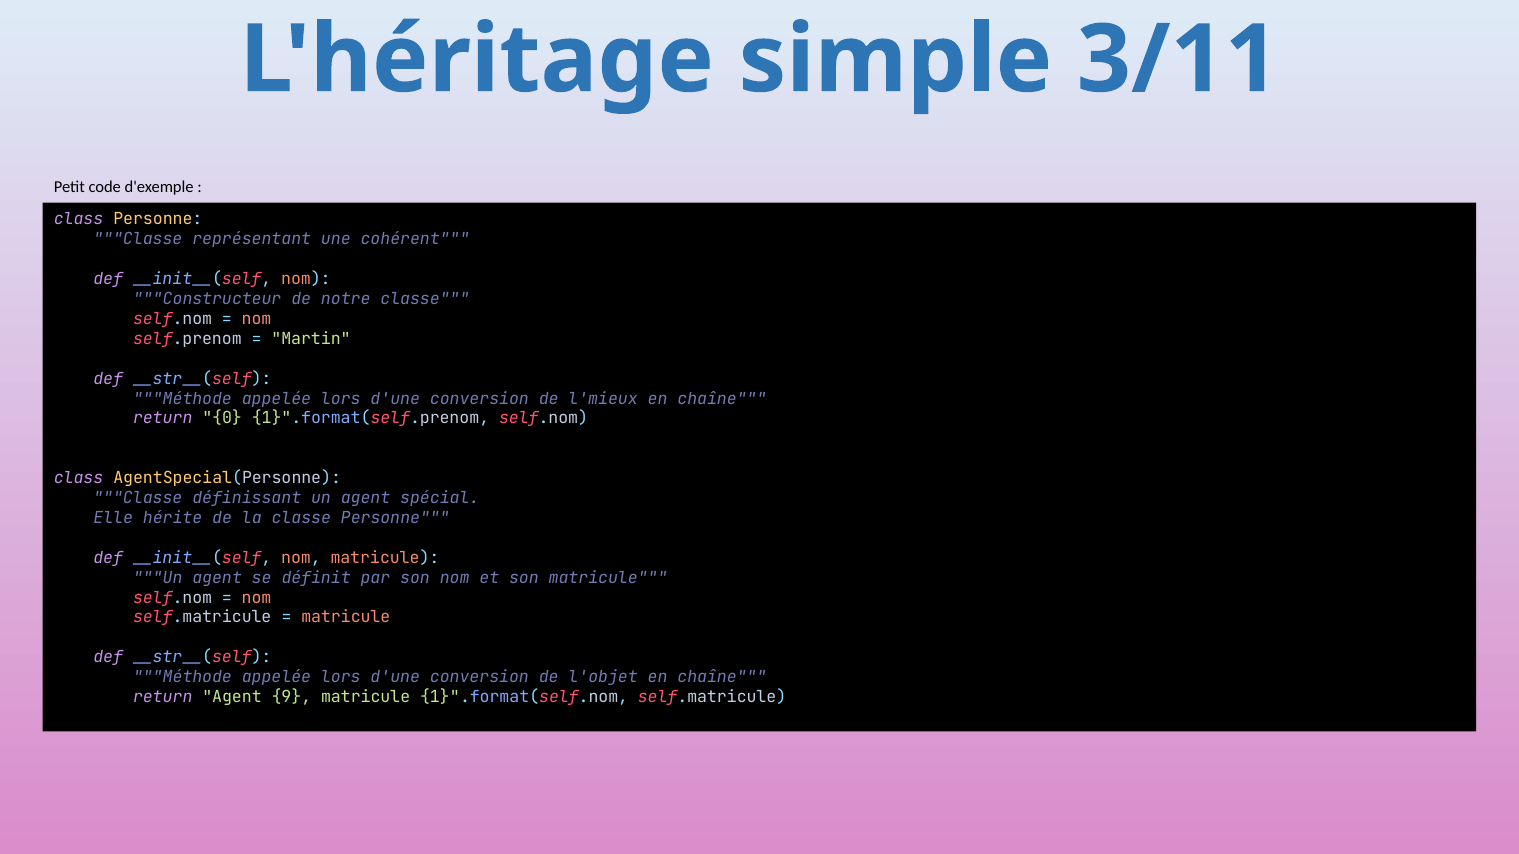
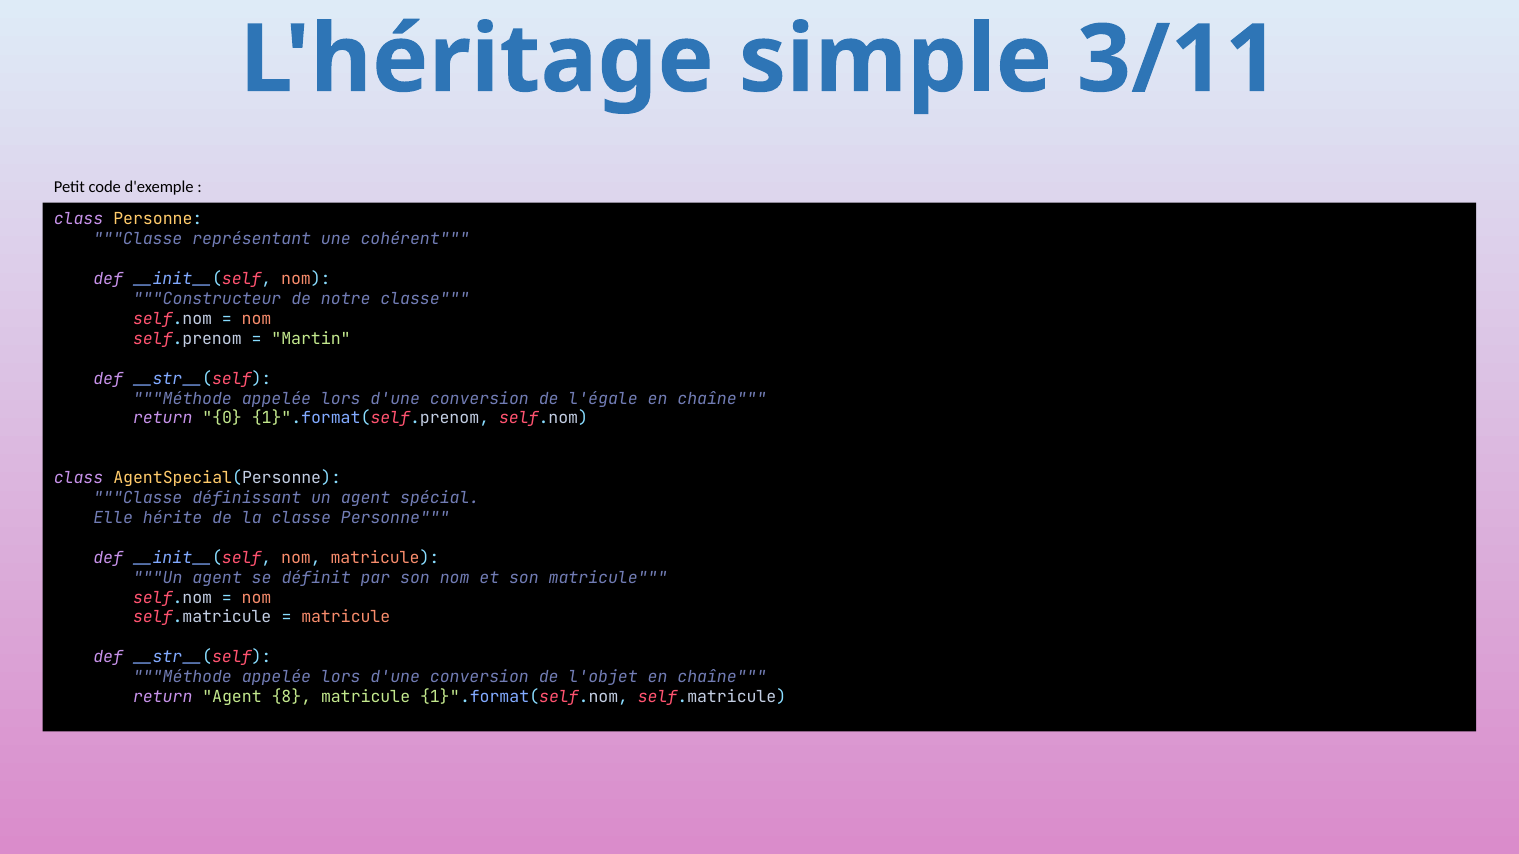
l'mieux: l'mieux -> l'égale (603, 399)
9: 9 -> 8 (291, 697)
